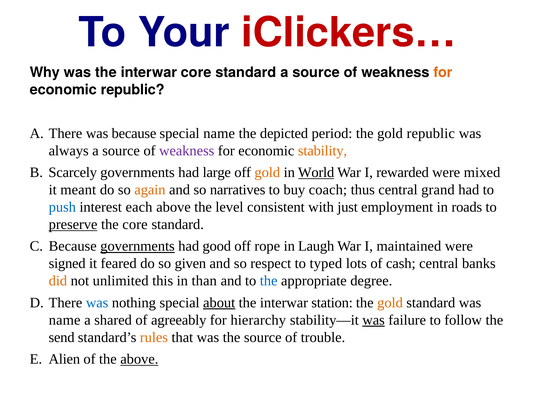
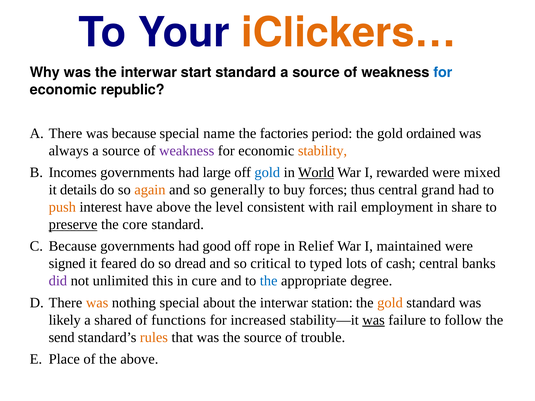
iClickers… colour: red -> orange (349, 33)
interwar core: core -> start (196, 73)
for colour: orange -> blue (443, 73)
depicted: depicted -> factories (284, 133)
gold republic: republic -> ordained (431, 133)
Scarcely: Scarcely -> Incomes (73, 173)
gold colour: orange -> blue (267, 173)
meant: meant -> details (78, 190)
narratives: narratives -> generally (238, 190)
coach: coach -> forces (328, 190)
push colour: blue -> orange (62, 207)
each: each -> have (139, 207)
just: just -> rail (347, 207)
roads: roads -> share (467, 207)
governments underline: present -> none (137, 246)
Laugh: Laugh -> Relief (316, 246)
given: given -> dread (190, 264)
respect: respect -> critical (271, 264)
did colour: orange -> purple (58, 281)
than: than -> cure (204, 281)
was colour: blue -> orange (97, 303)
about underline: present -> none (219, 303)
name: name -> likely (65, 320)
agreeably: agreeably -> functions (179, 320)
hierarchy: hierarchy -> increased (258, 320)
Alien: Alien -> Place (64, 359)
above underline: present -> none (139, 359)
